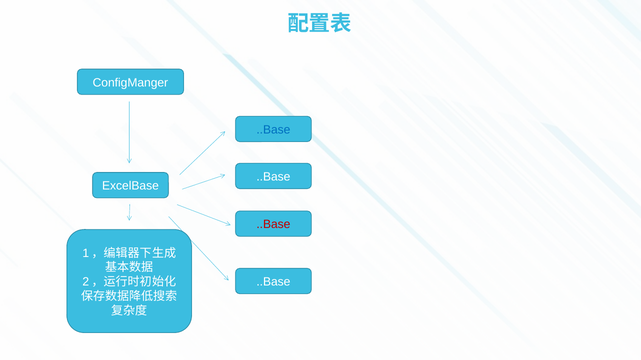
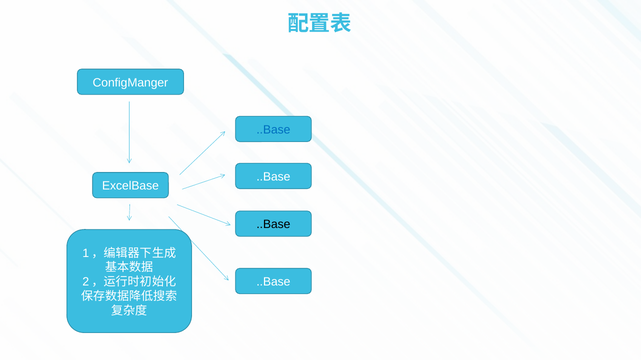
..Base colour: red -> black (273, 225)
